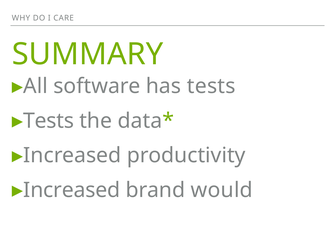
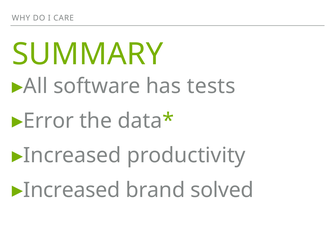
Tests: Tests -> Error (49, 121)
would: would -> solved (222, 190)
